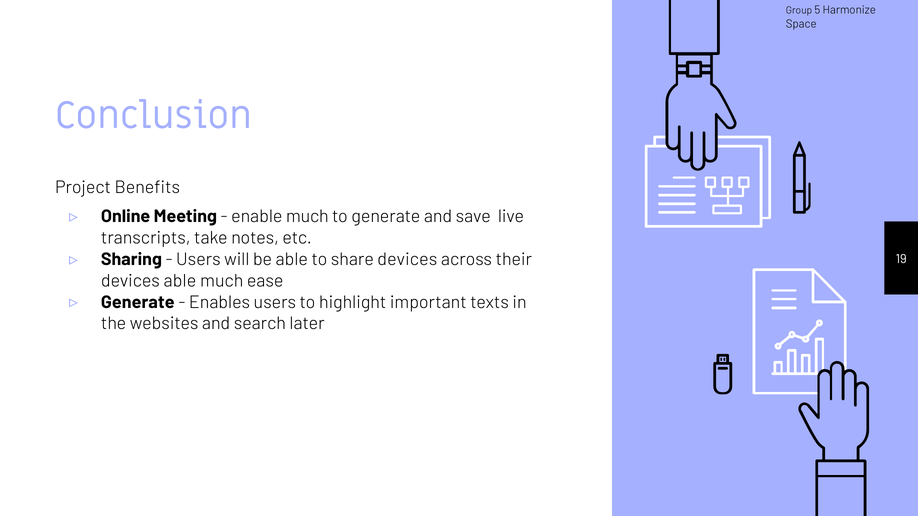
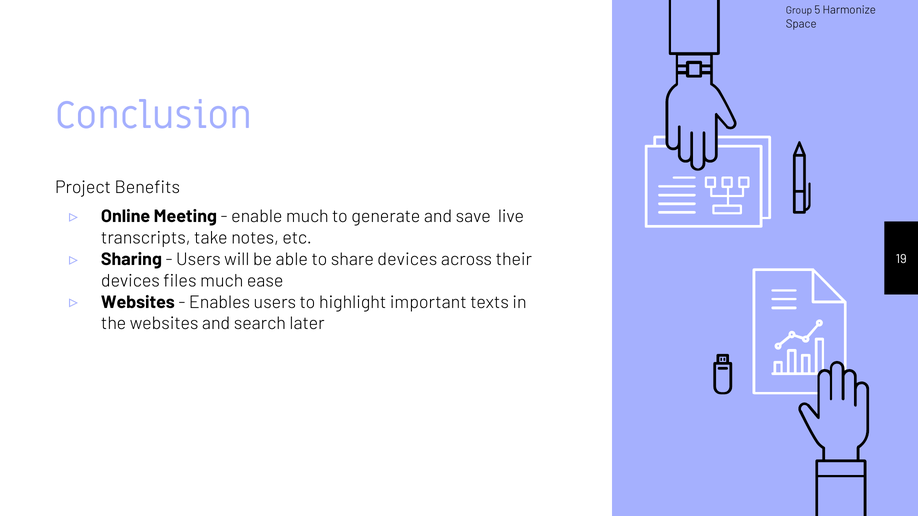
devices able: able -> files (180, 281)
Generate: Generate -> Websites (138, 302)
